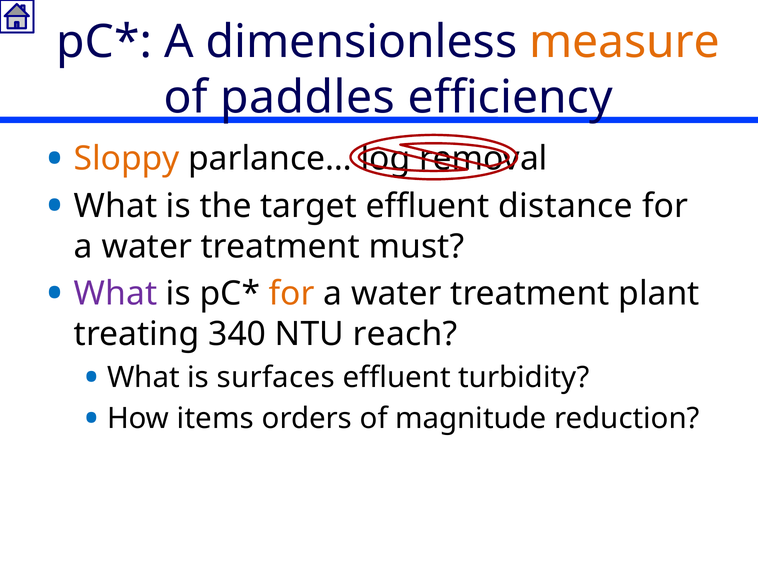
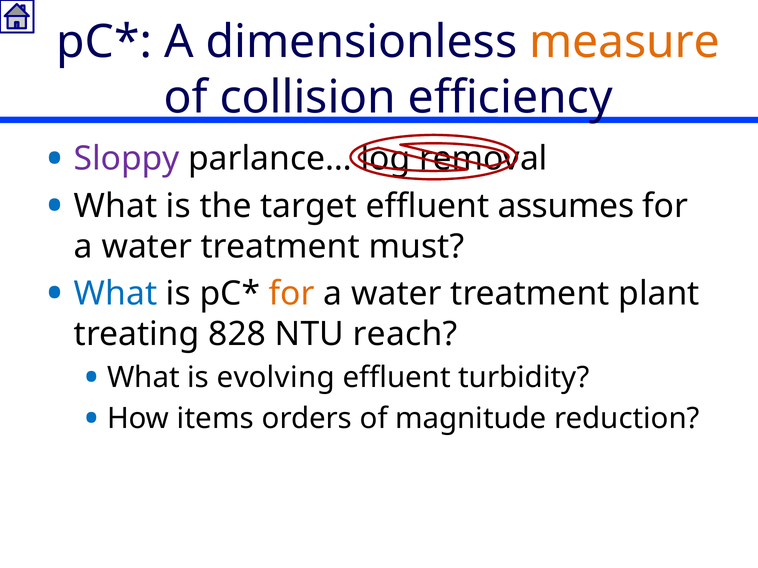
paddles: paddles -> collision (308, 97)
Sloppy colour: orange -> purple (127, 159)
distance: distance -> assumes (566, 206)
What colour: purple -> blue (116, 294)
340: 340 -> 828 (237, 334)
surfaces: surfaces -> evolving (276, 378)
